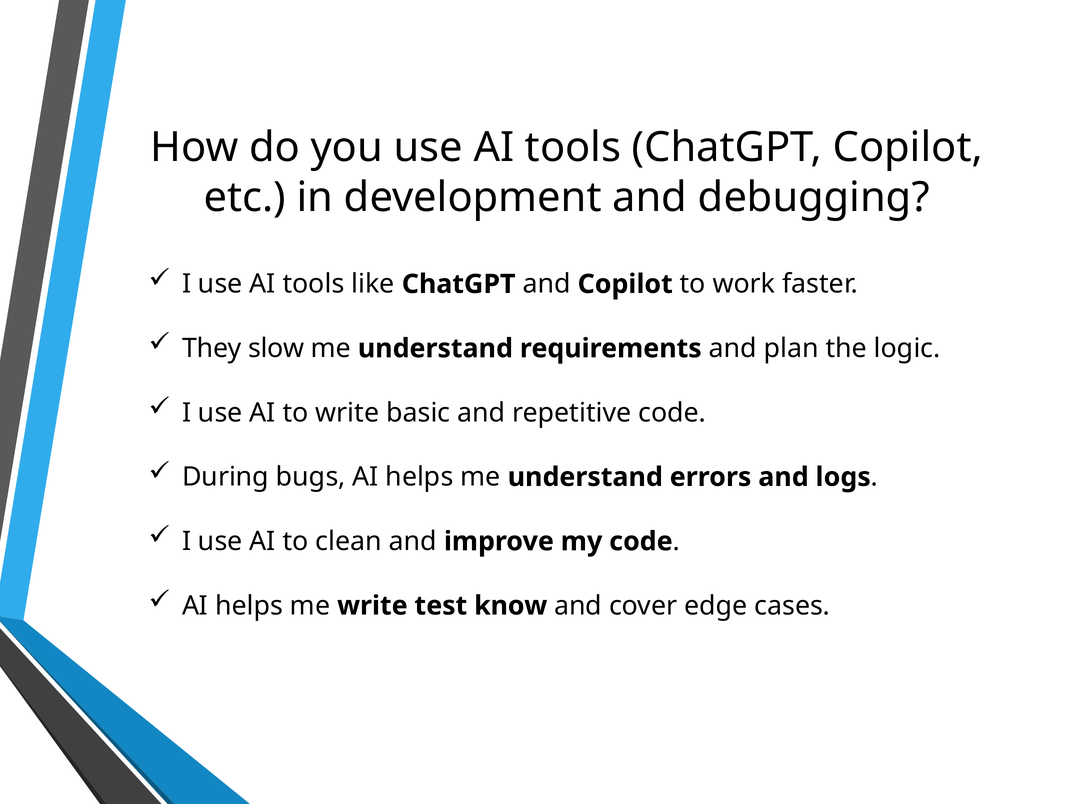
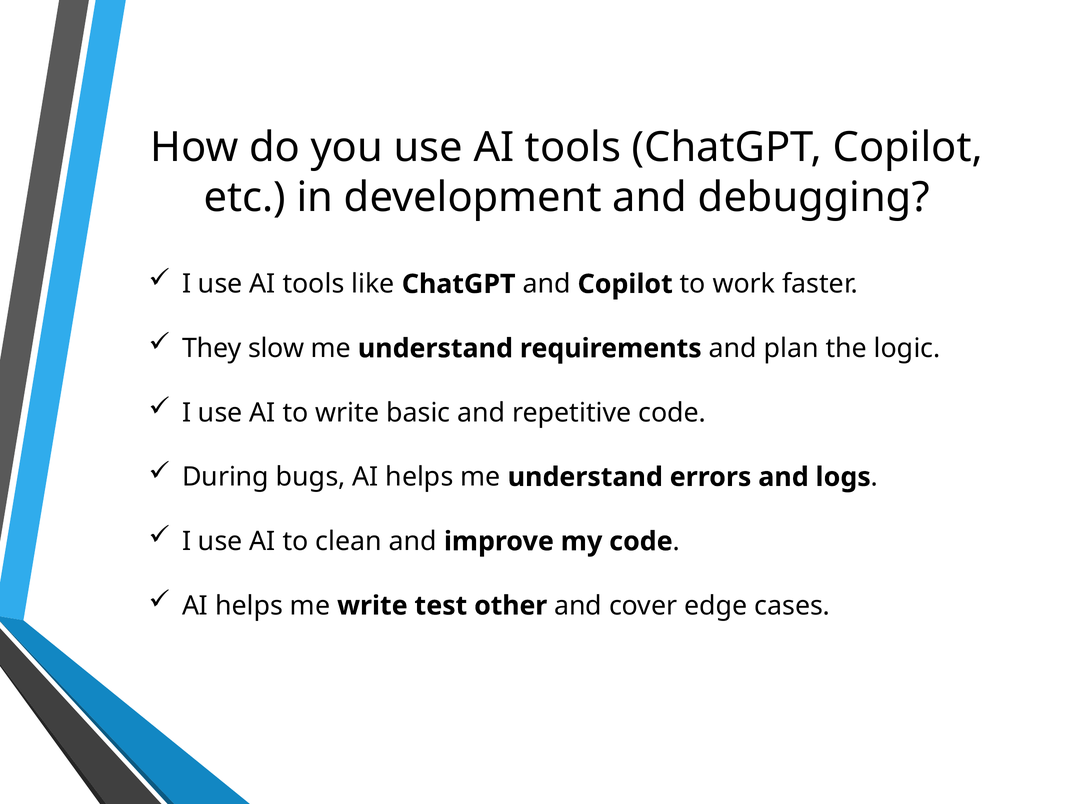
know: know -> other (511, 606)
